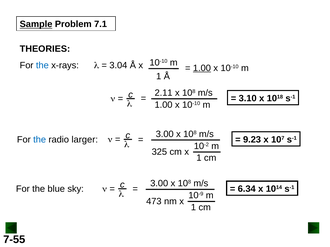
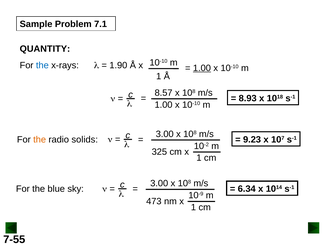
Sample underline: present -> none (36, 24)
THEORIES: THEORIES -> QUANTITY (45, 49)
3.04: 3.04 -> 1.90 (118, 66)
2.11: 2.11 -> 8.57 (164, 93)
3.10: 3.10 -> 8.93 (248, 99)
the colour: blue -> orange (40, 140)
larger: larger -> solids (85, 140)
